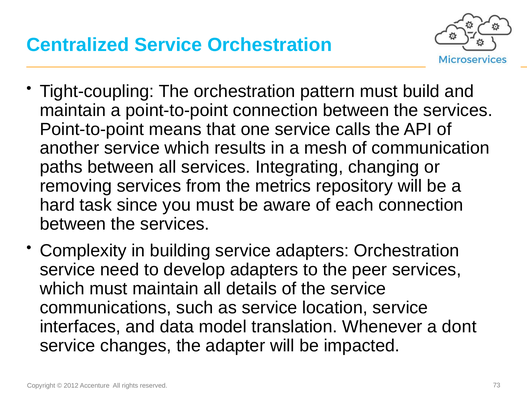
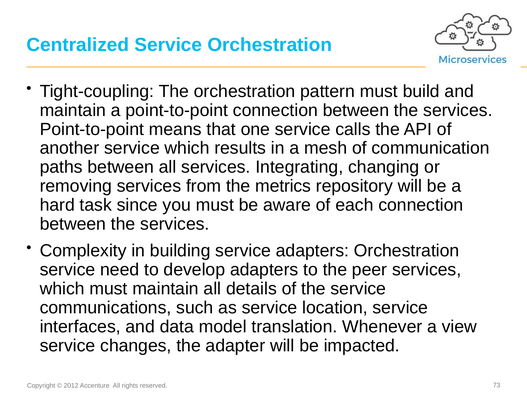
dont: dont -> view (459, 327)
